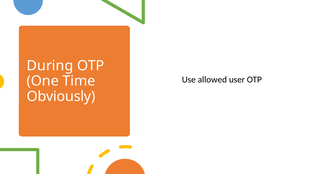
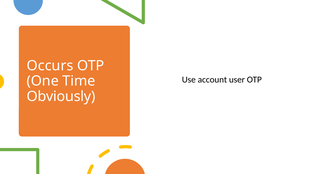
During: During -> Occurs (50, 66)
allowed: allowed -> account (212, 80)
